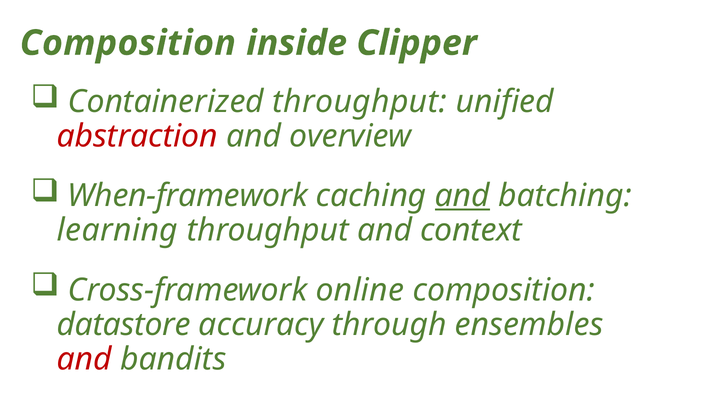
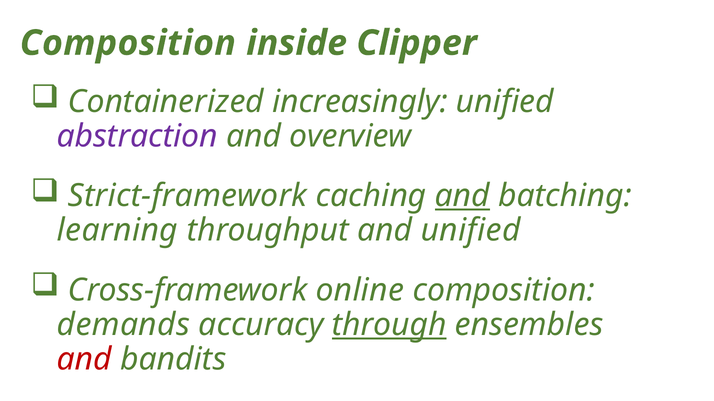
Containerized throughput: throughput -> increasingly (360, 102)
abstraction colour: red -> purple (137, 136)
When-framework: When-framework -> Strict-framework (188, 196)
and context: context -> unified (471, 231)
datastore: datastore -> demands (123, 325)
through underline: none -> present (389, 325)
